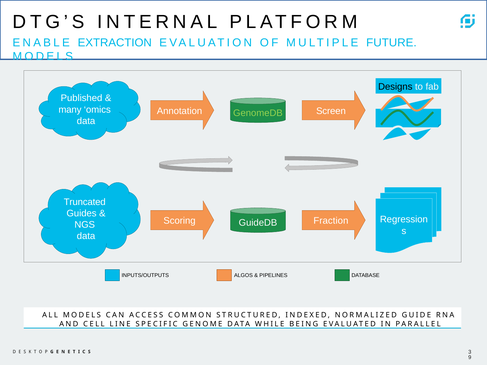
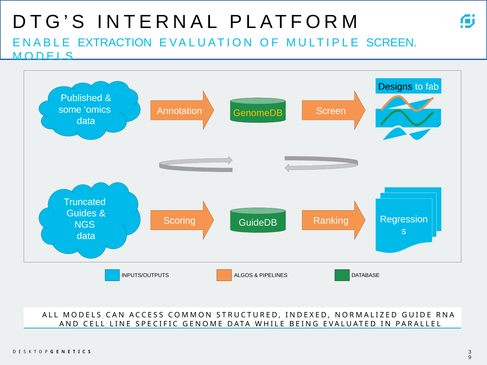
MULTIPLE FUTURE: FUTURE -> SCREEN (392, 43)
many: many -> some (70, 110)
GenomeDB colour: light green -> yellow (258, 113)
Fraction: Fraction -> Ranking (331, 221)
